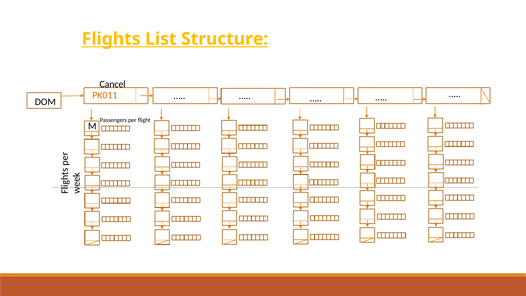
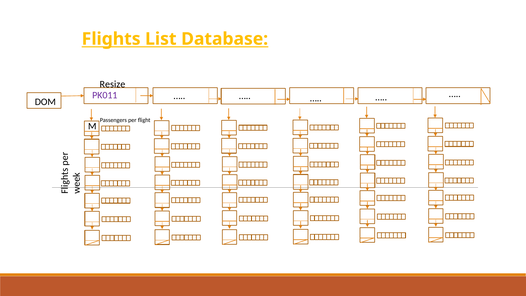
Structure: Structure -> Database (225, 39)
Cancel: Cancel -> Resize (112, 84)
PK011 colour: orange -> purple (105, 95)
